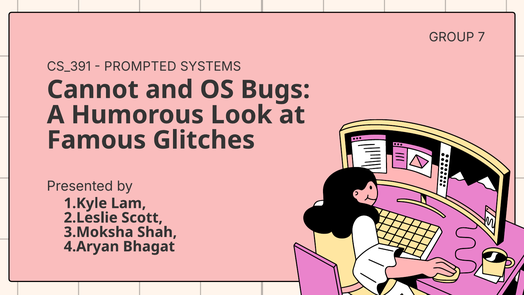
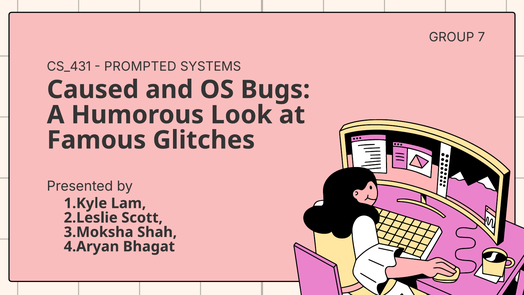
CS_391: CS_391 -> CS_431 (69, 66)
Cannot: Cannot -> Caused (93, 90)
